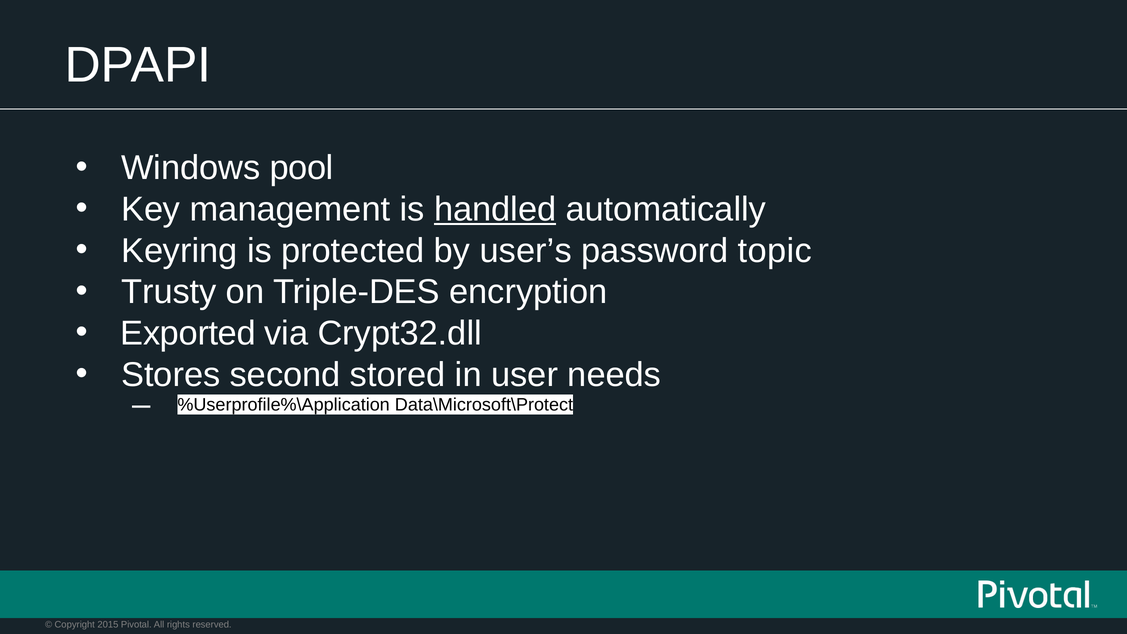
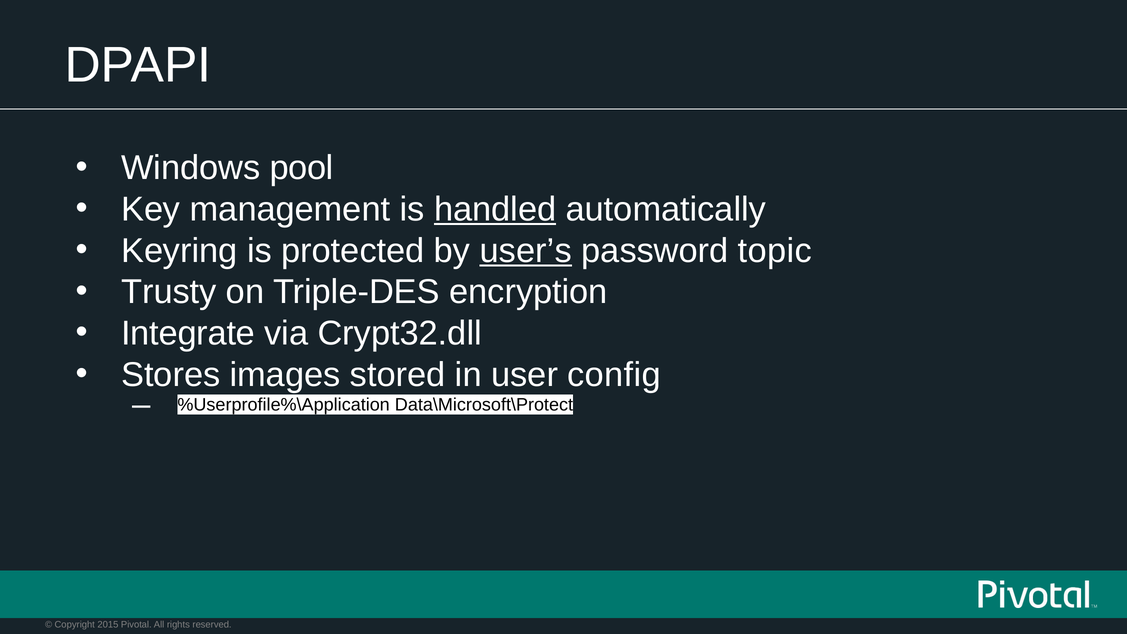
user’s underline: none -> present (526, 251)
Exported: Exported -> Integrate (188, 333)
second: second -> images (285, 375)
needs: needs -> config (614, 375)
